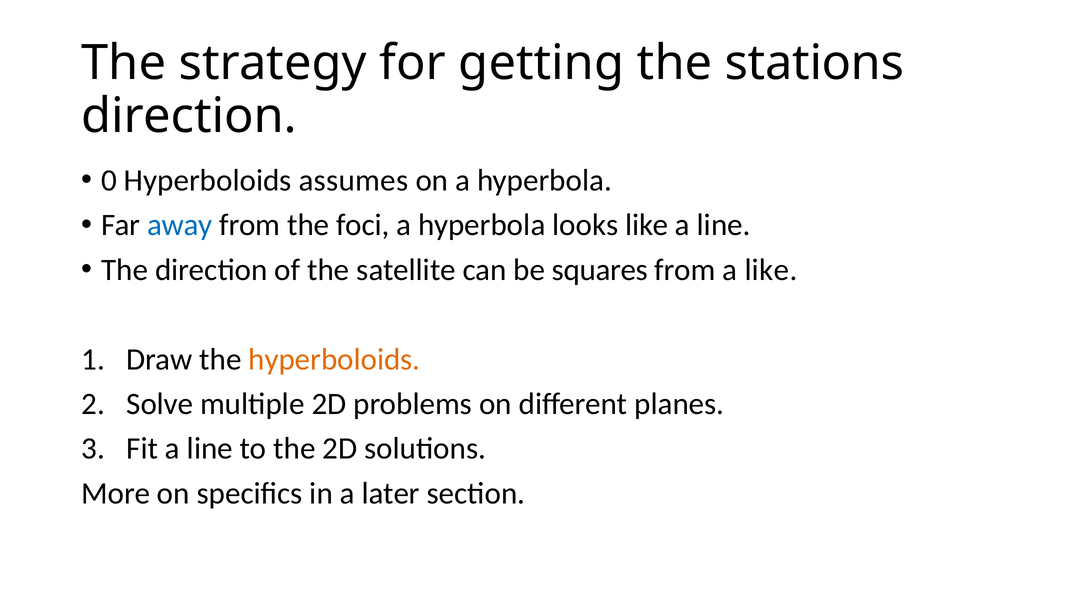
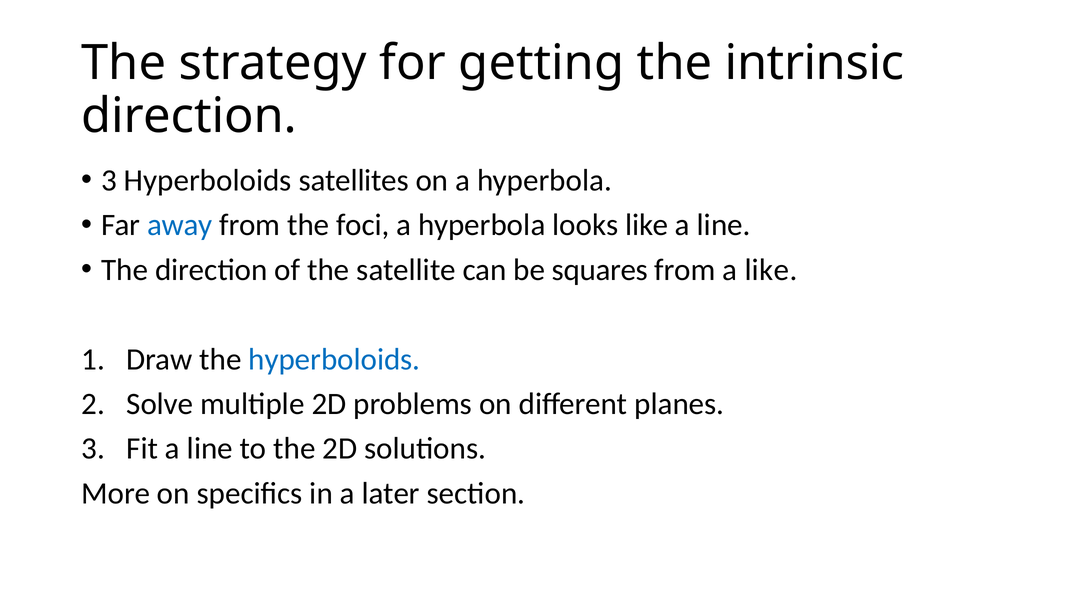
stations: stations -> intrinsic (815, 63)
0: 0 -> 3 (109, 180)
assumes: assumes -> satellites (354, 180)
hyperboloids colour: orange -> blue (334, 359)
